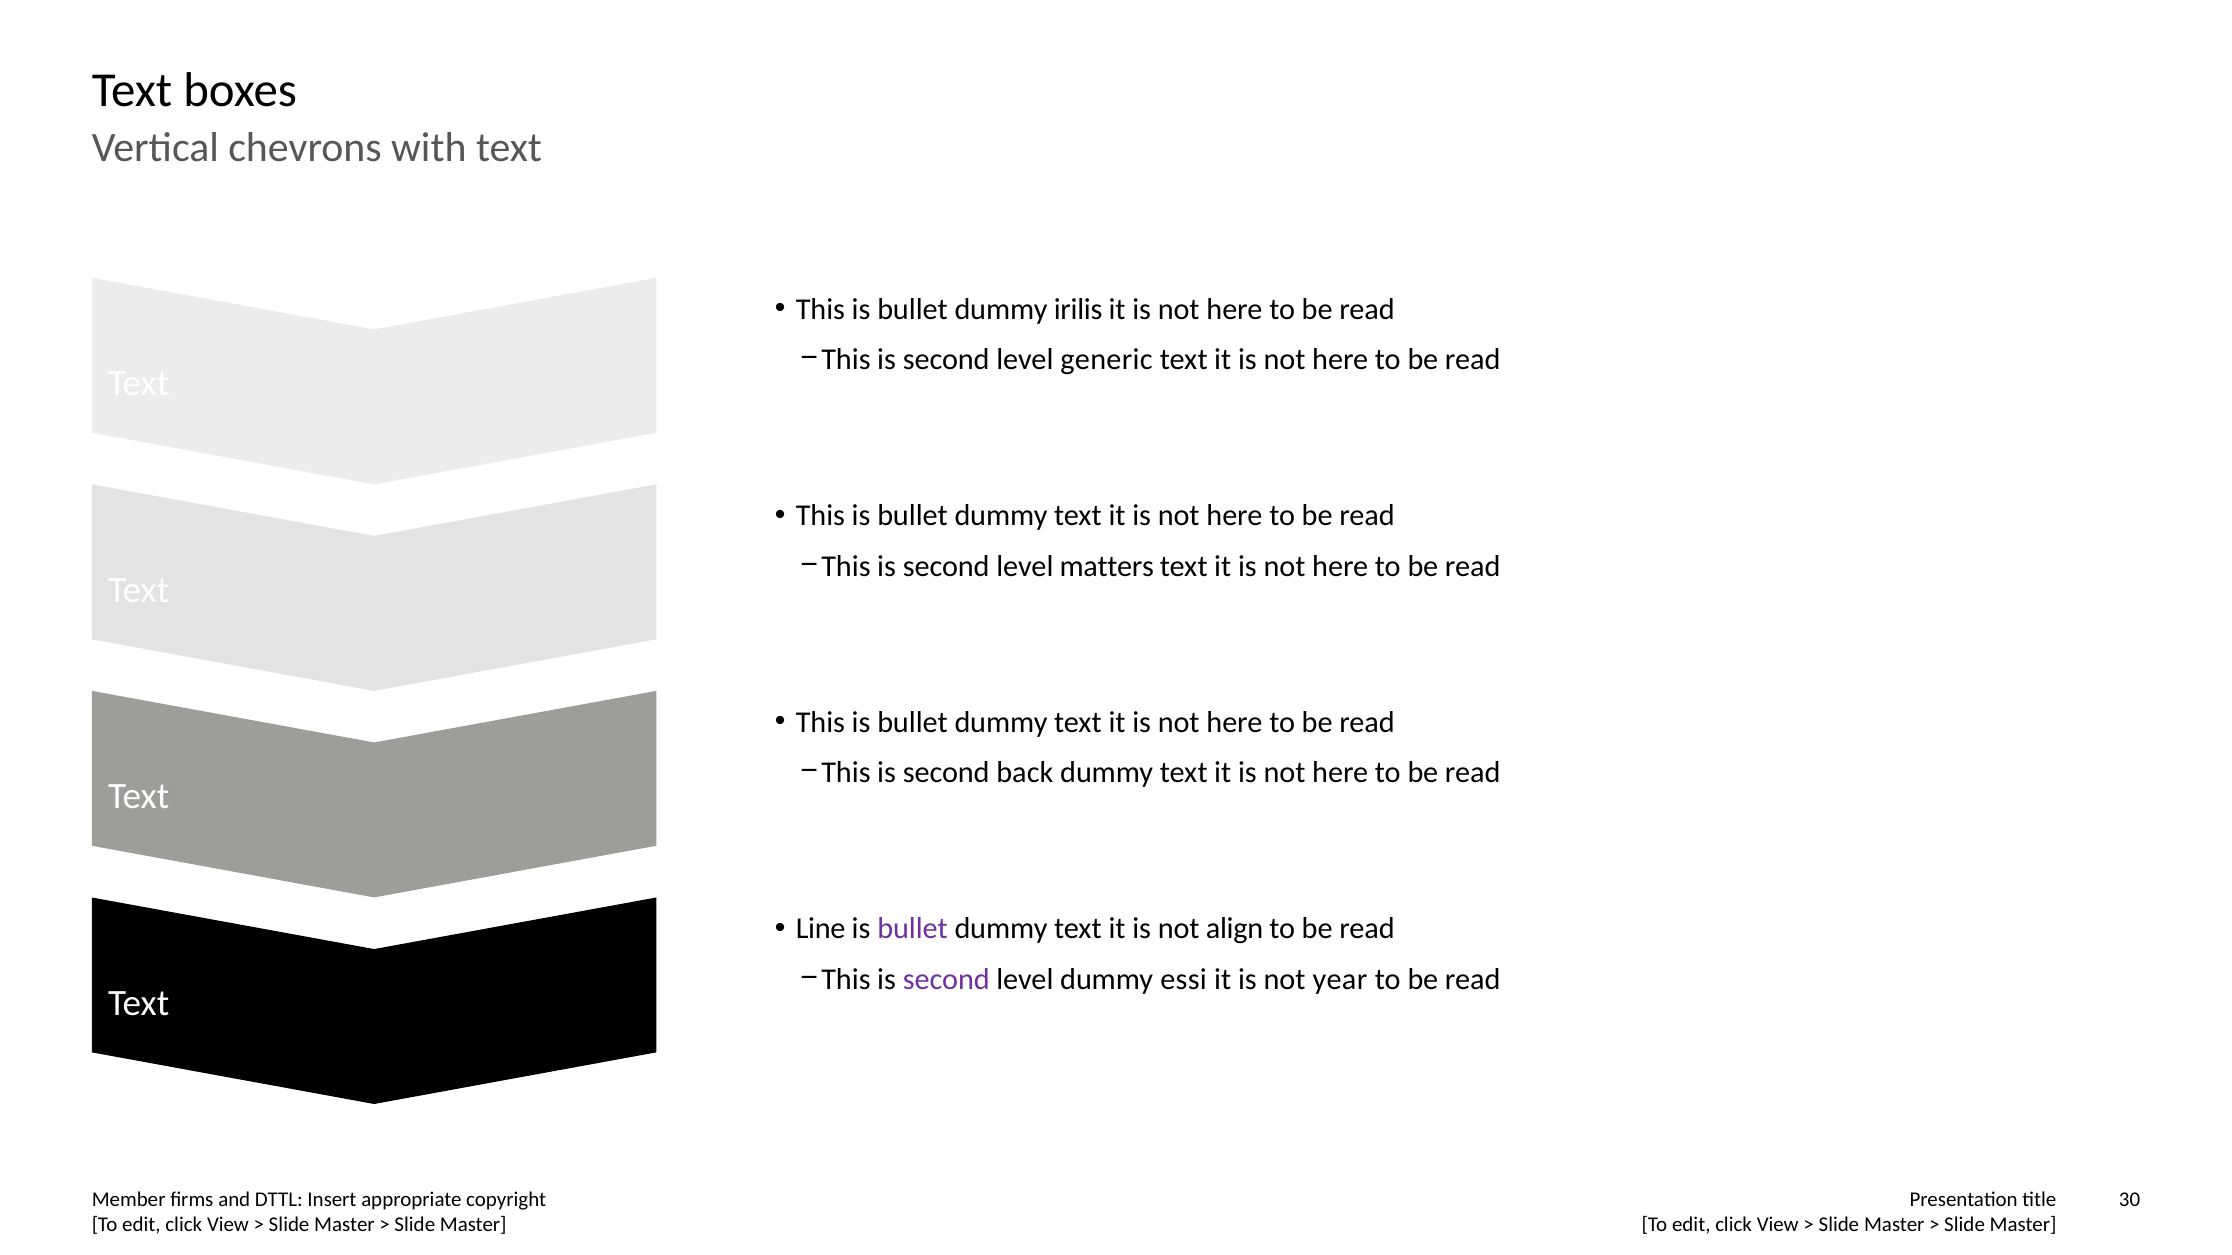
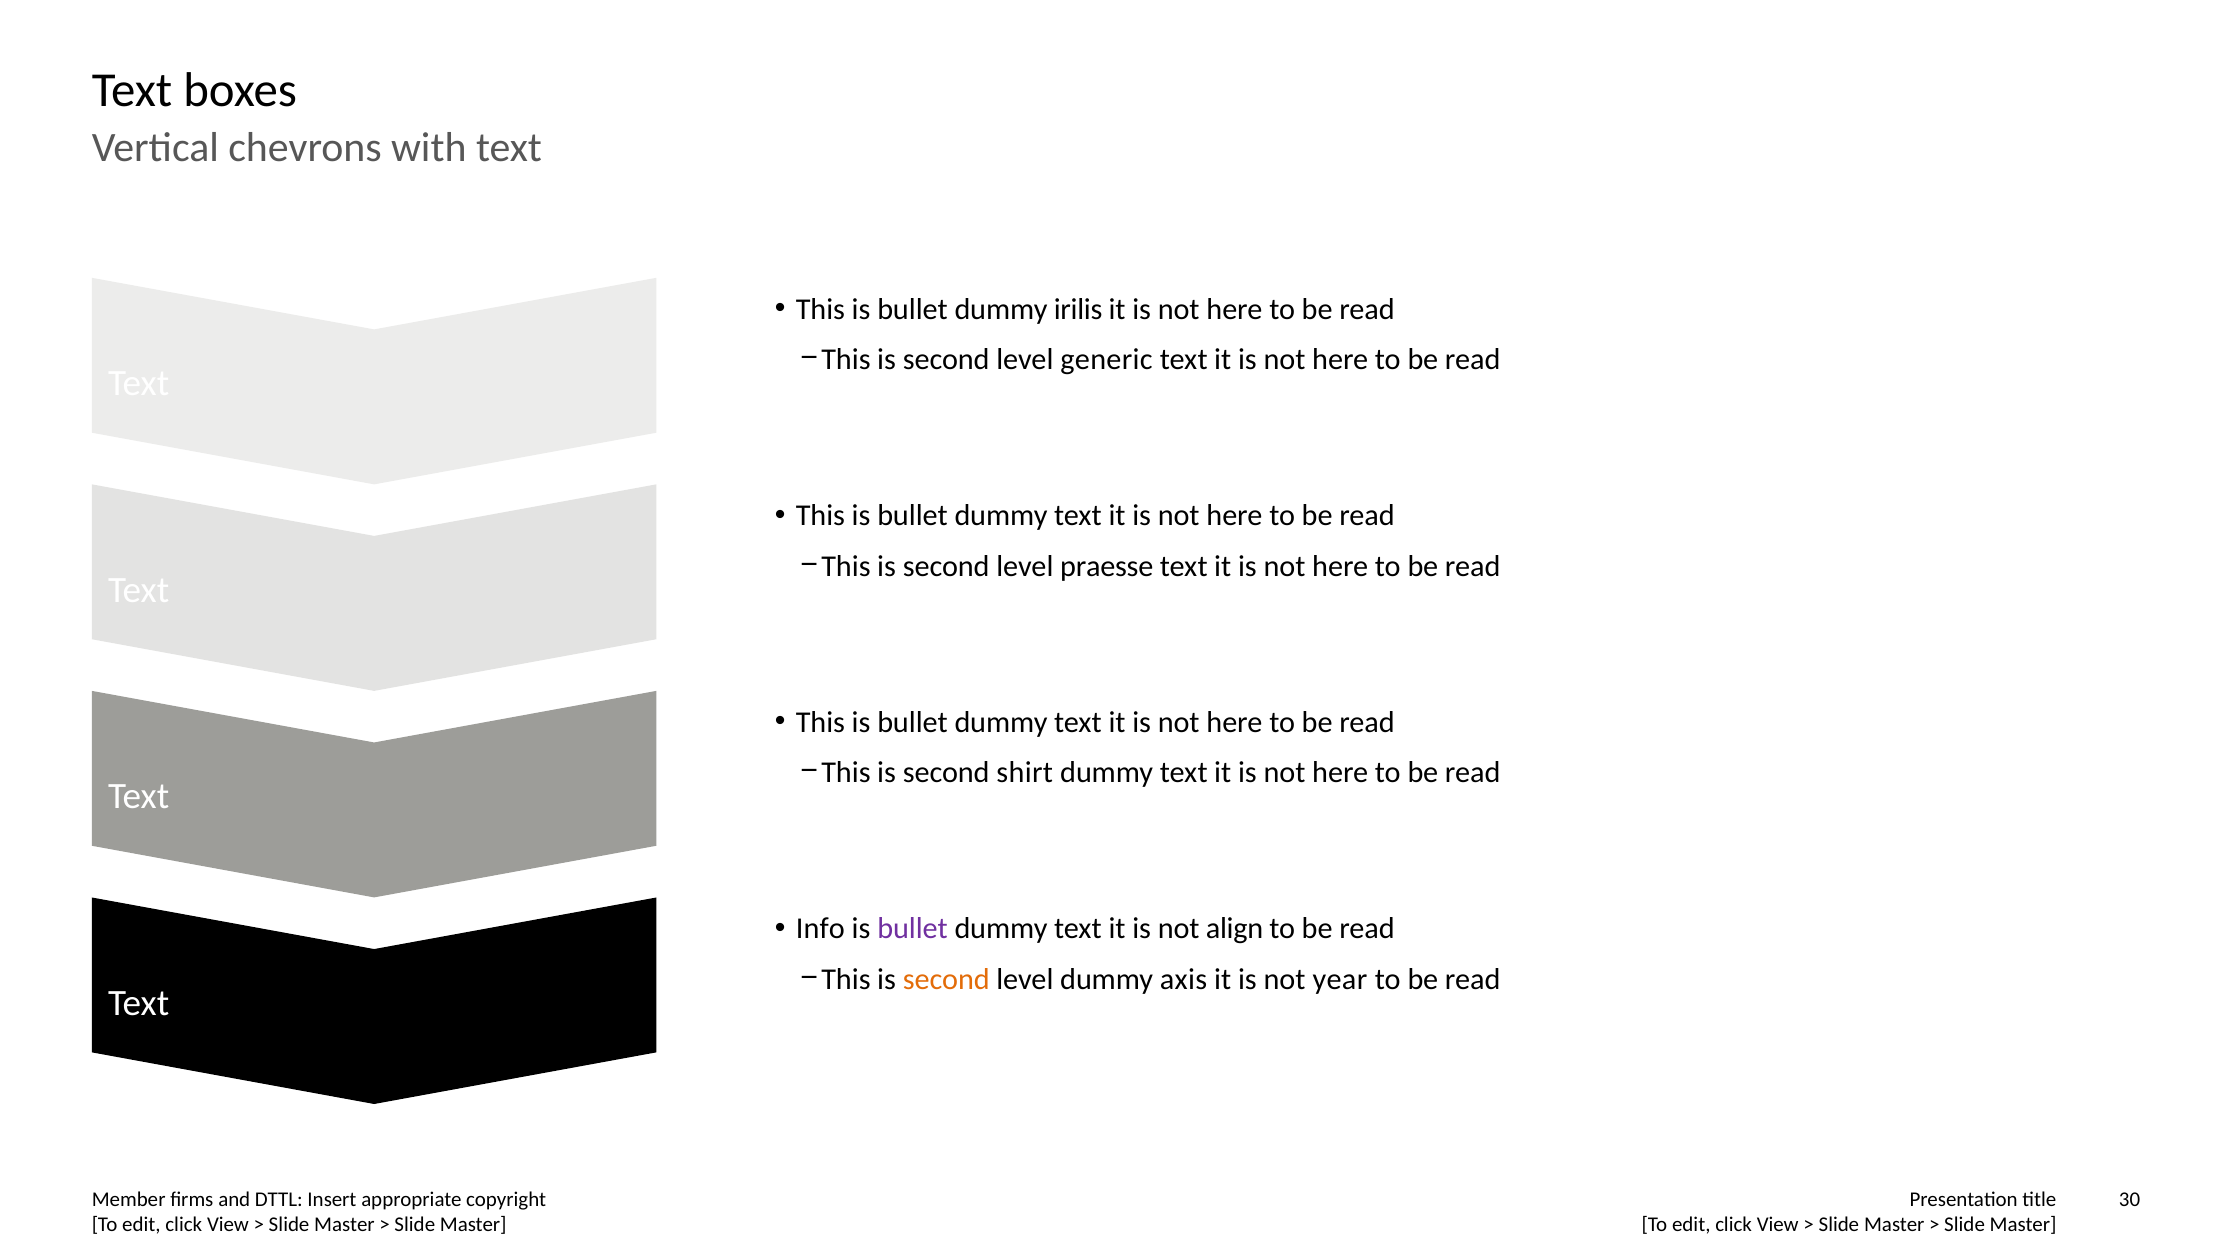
matters: matters -> praesse (1107, 566)
back: back -> shirt (1025, 773)
Line: Line -> Info (820, 929)
second colour: purple -> orange (946, 980)
essi: essi -> axis (1184, 980)
